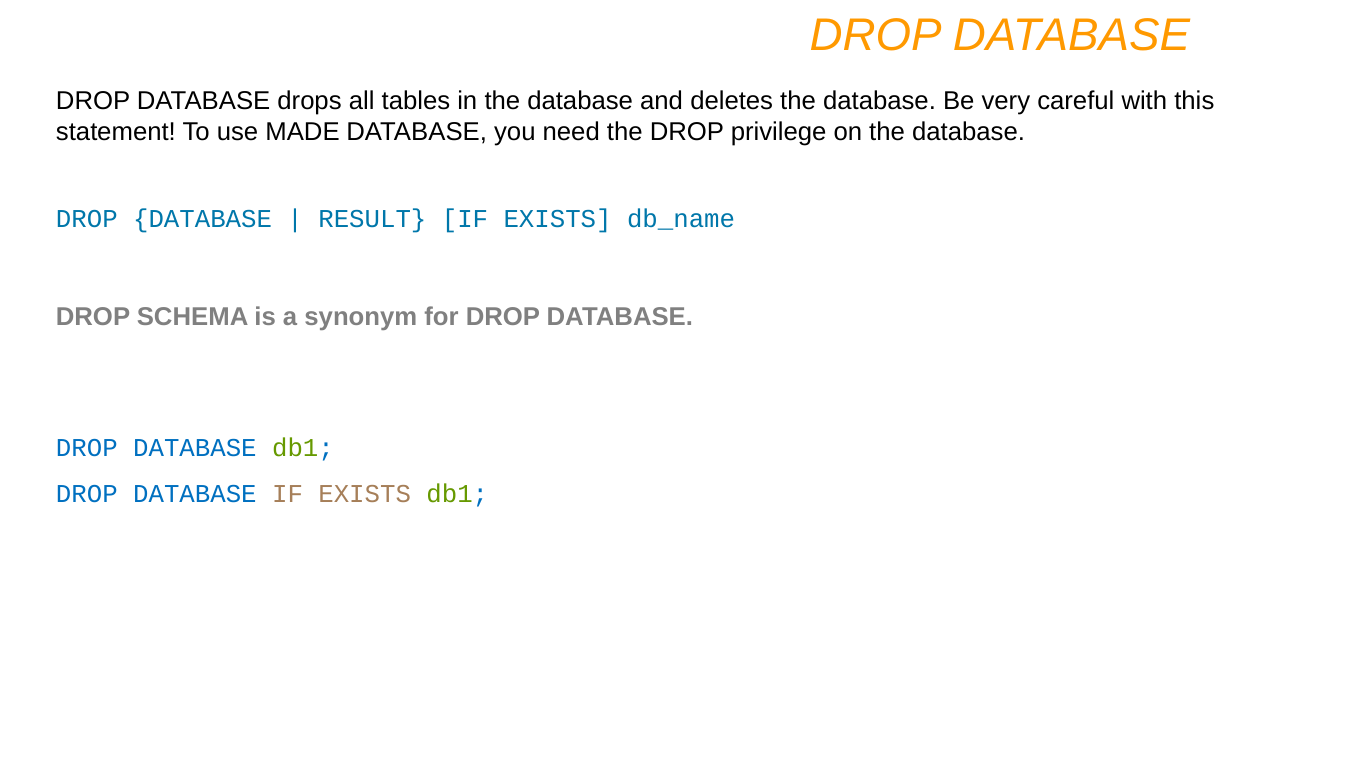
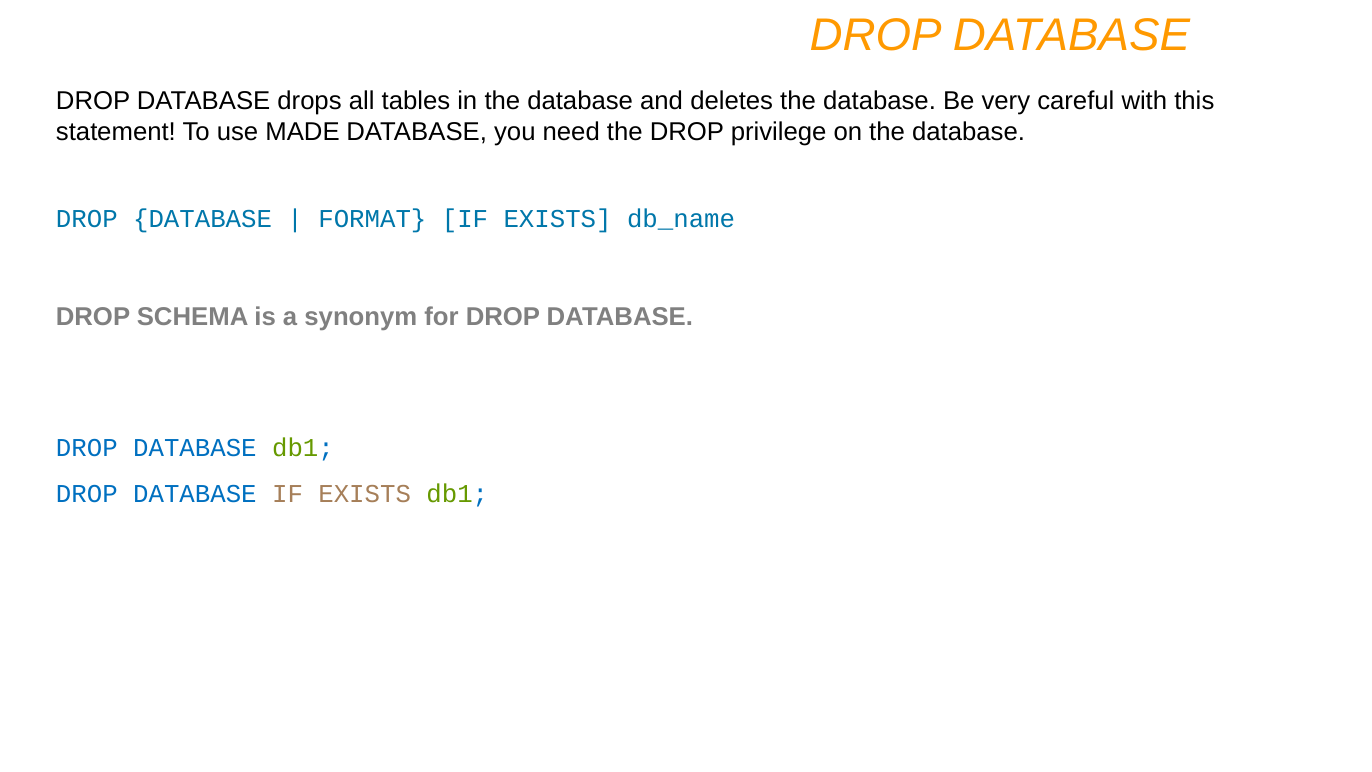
RESULT: RESULT -> FORMAT (372, 219)
